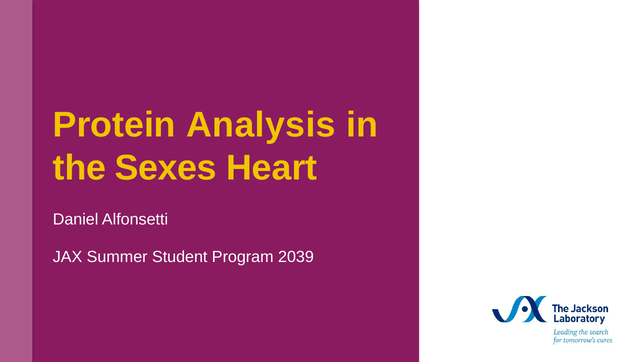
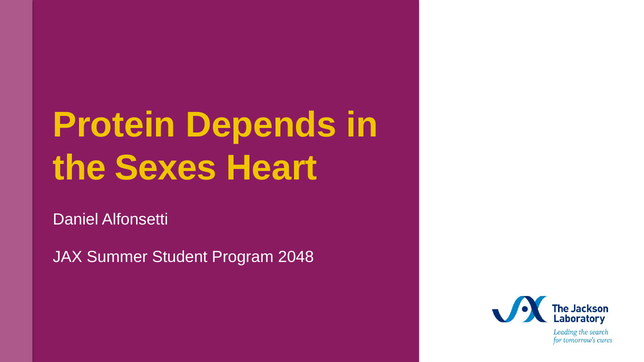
Analysis: Analysis -> Depends (261, 125)
2039: 2039 -> 2048 (296, 257)
